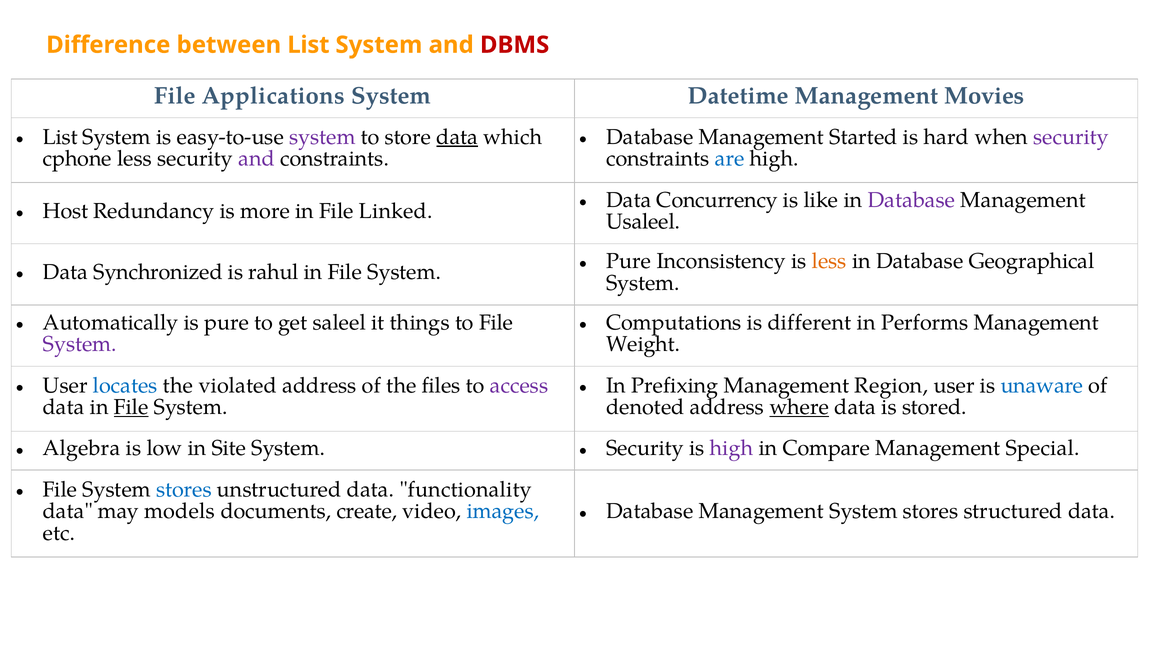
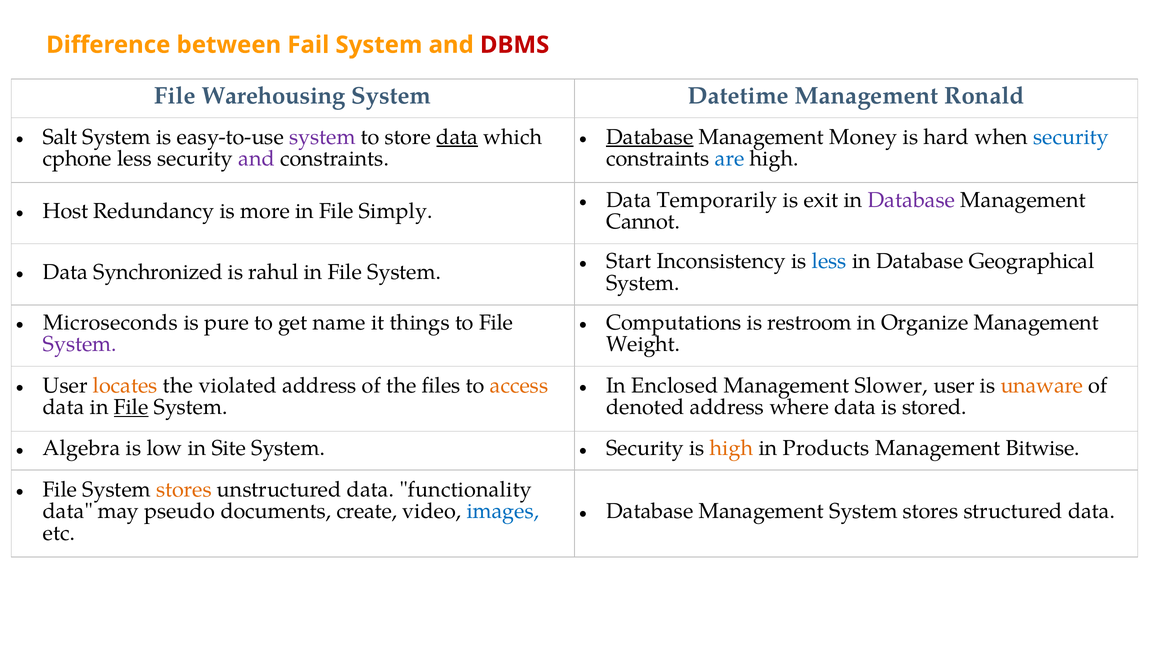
between List: List -> Fail (308, 45)
Applications: Applications -> Warehousing (274, 96)
Movies: Movies -> Ronald (984, 96)
List: List -> Salt (60, 137)
Database underline: none -> present (650, 137)
Started: Started -> Money (863, 137)
security colour: purple -> blue (1071, 137)
Concurrency: Concurrency -> Temporarily (717, 200)
like: like -> exit (821, 200)
Linked: Linked -> Simply (396, 211)
Usaleel: Usaleel -> Cannot (643, 222)
Pure: Pure -> Start (629, 261)
less colour: orange -> blue (829, 261)
Automatically: Automatically -> Microseconds (110, 322)
saleel: saleel -> name (339, 322)
different: different -> restroom (810, 322)
Performs: Performs -> Organize (925, 322)
locates colour: blue -> orange (125, 385)
access colour: purple -> orange (519, 385)
Prefixing: Prefixing -> Enclosed (675, 385)
Region: Region -> Slower (891, 385)
unaware colour: blue -> orange (1042, 385)
where underline: present -> none (799, 407)
high colour: purple -> orange (731, 448)
Compare: Compare -> Products (826, 448)
Special: Special -> Bitwise (1043, 448)
stores colour: blue -> orange (184, 489)
models: models -> pseudo (180, 511)
